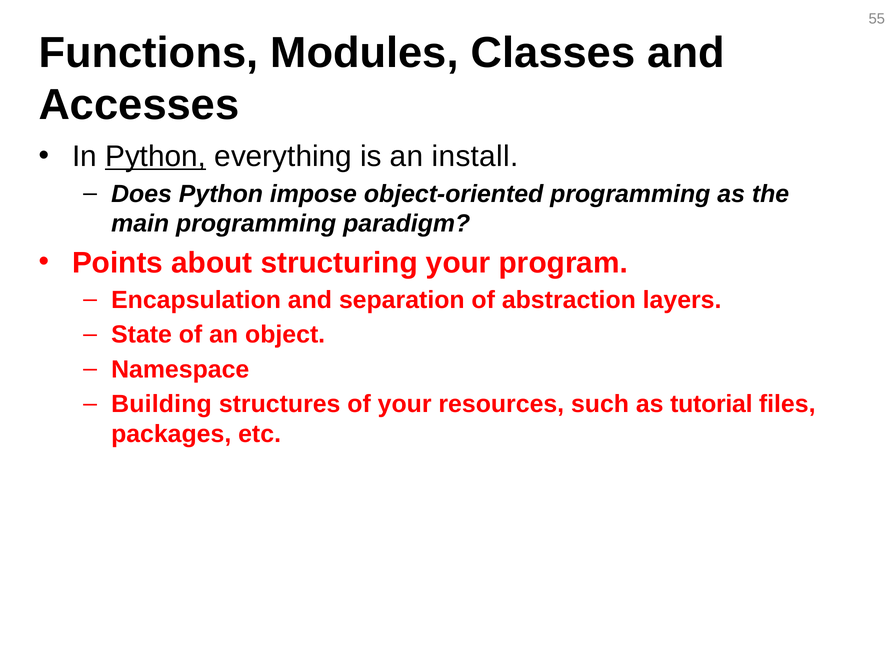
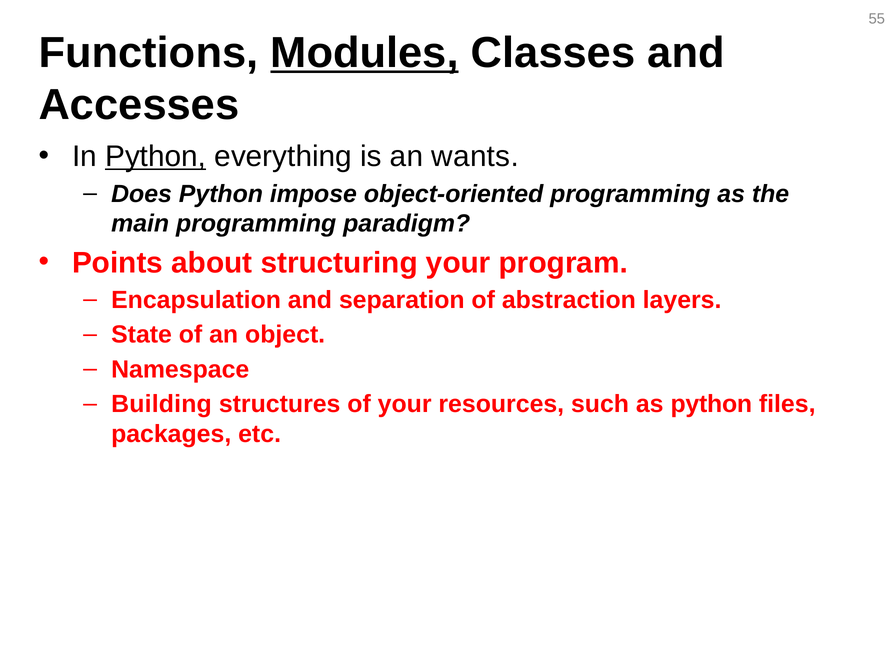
Modules underline: none -> present (365, 53)
install: install -> wants (475, 157)
as tutorial: tutorial -> python (711, 405)
